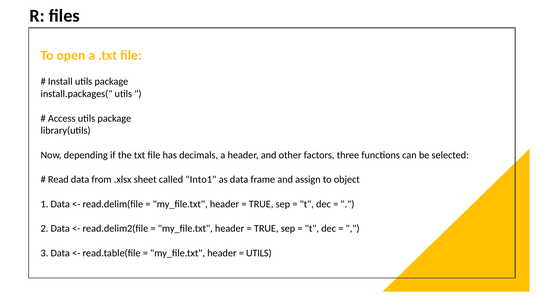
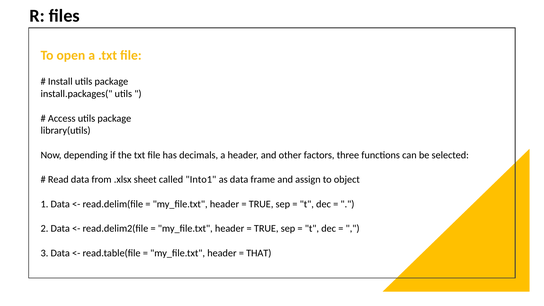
UTILS: UTILS -> THAT (259, 253)
